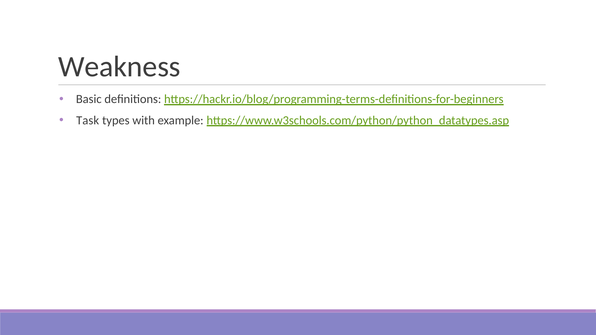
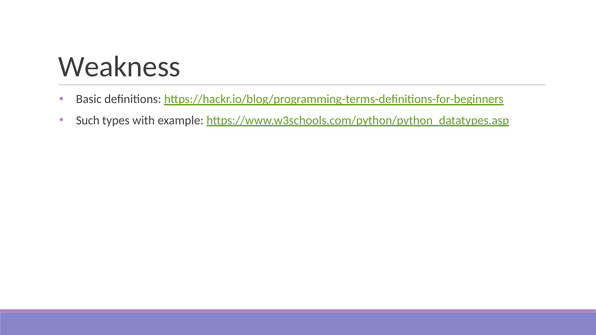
Task: Task -> Such (88, 120)
